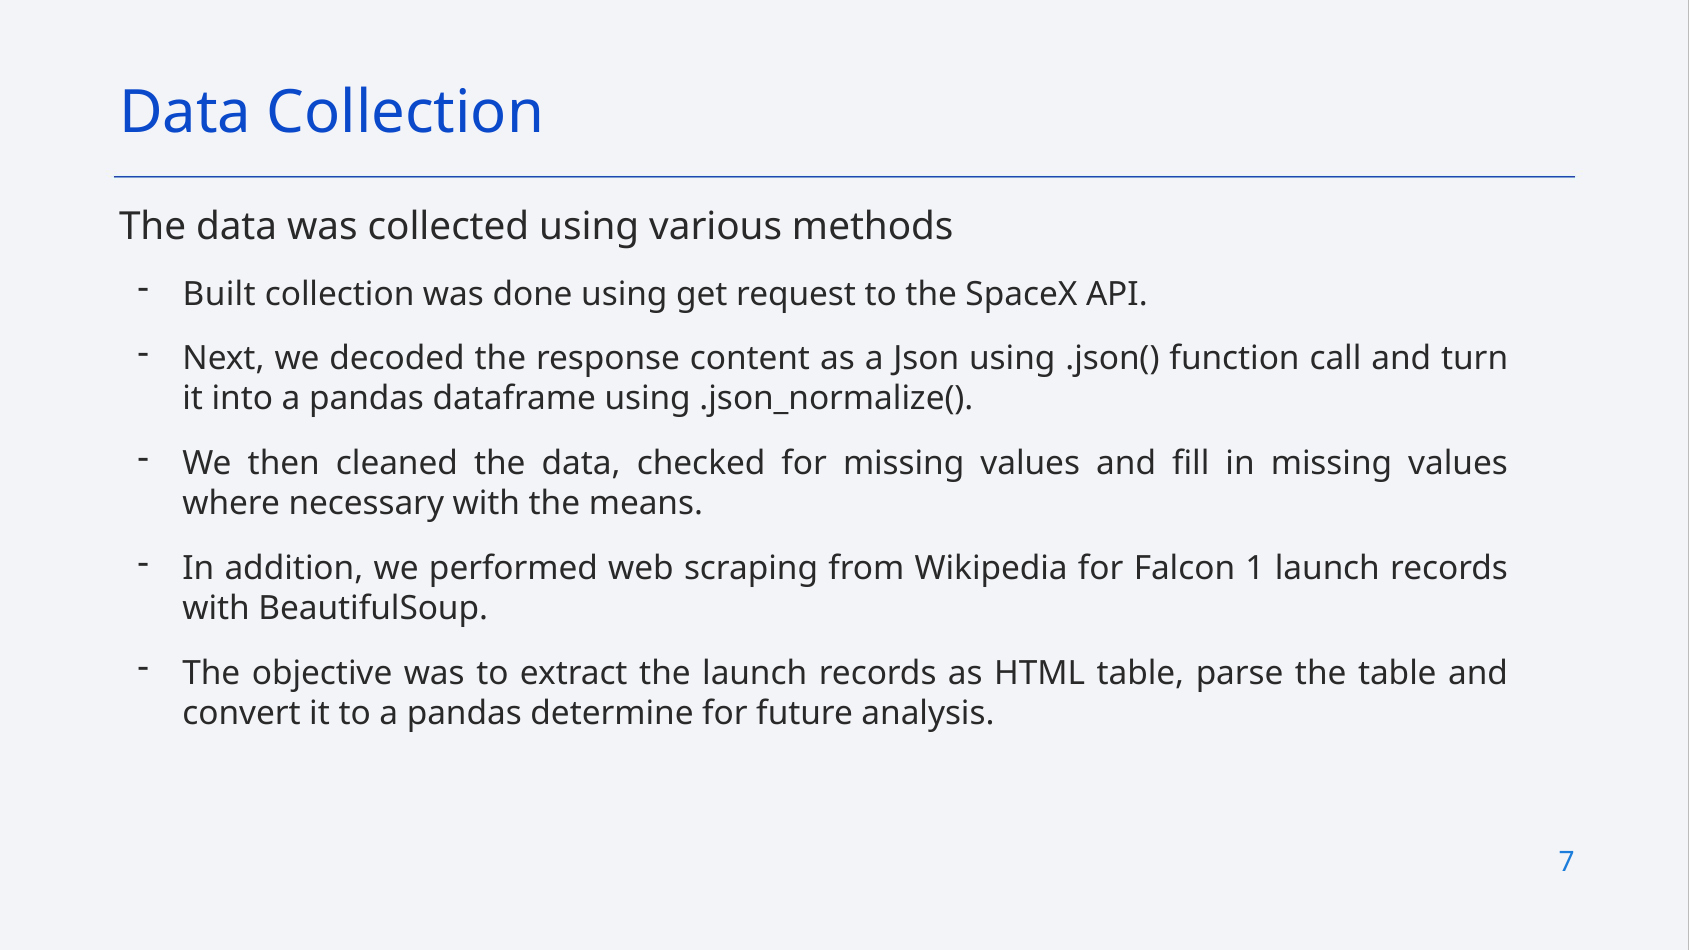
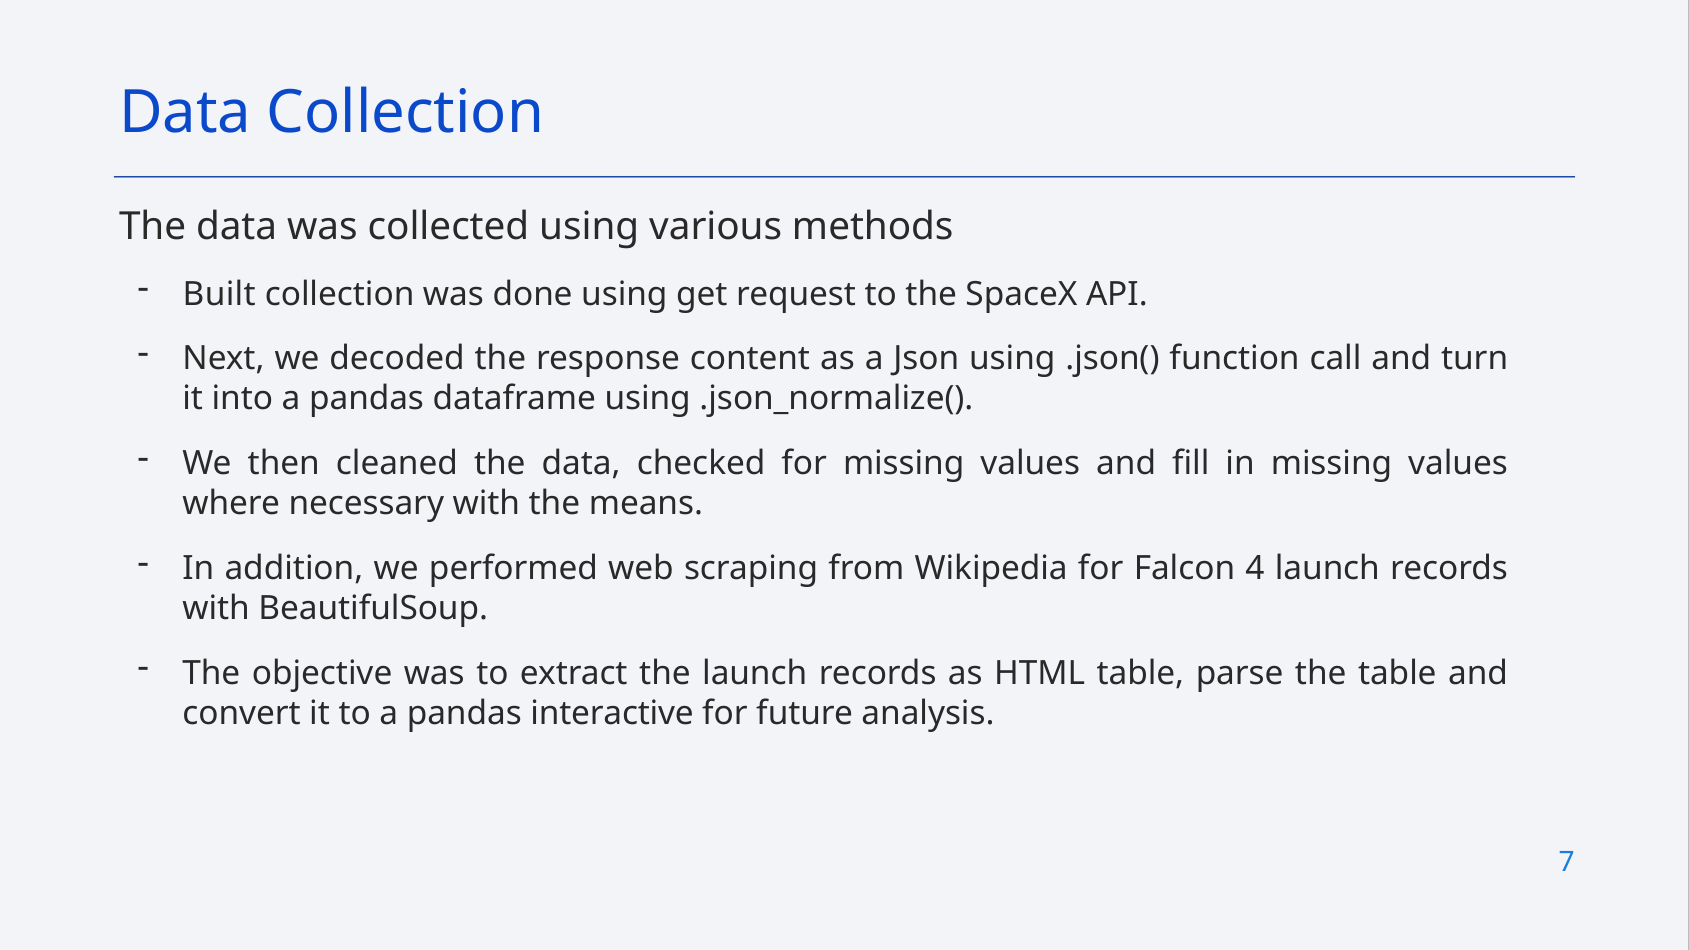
1: 1 -> 4 (1255, 568)
determine: determine -> interactive (612, 713)
